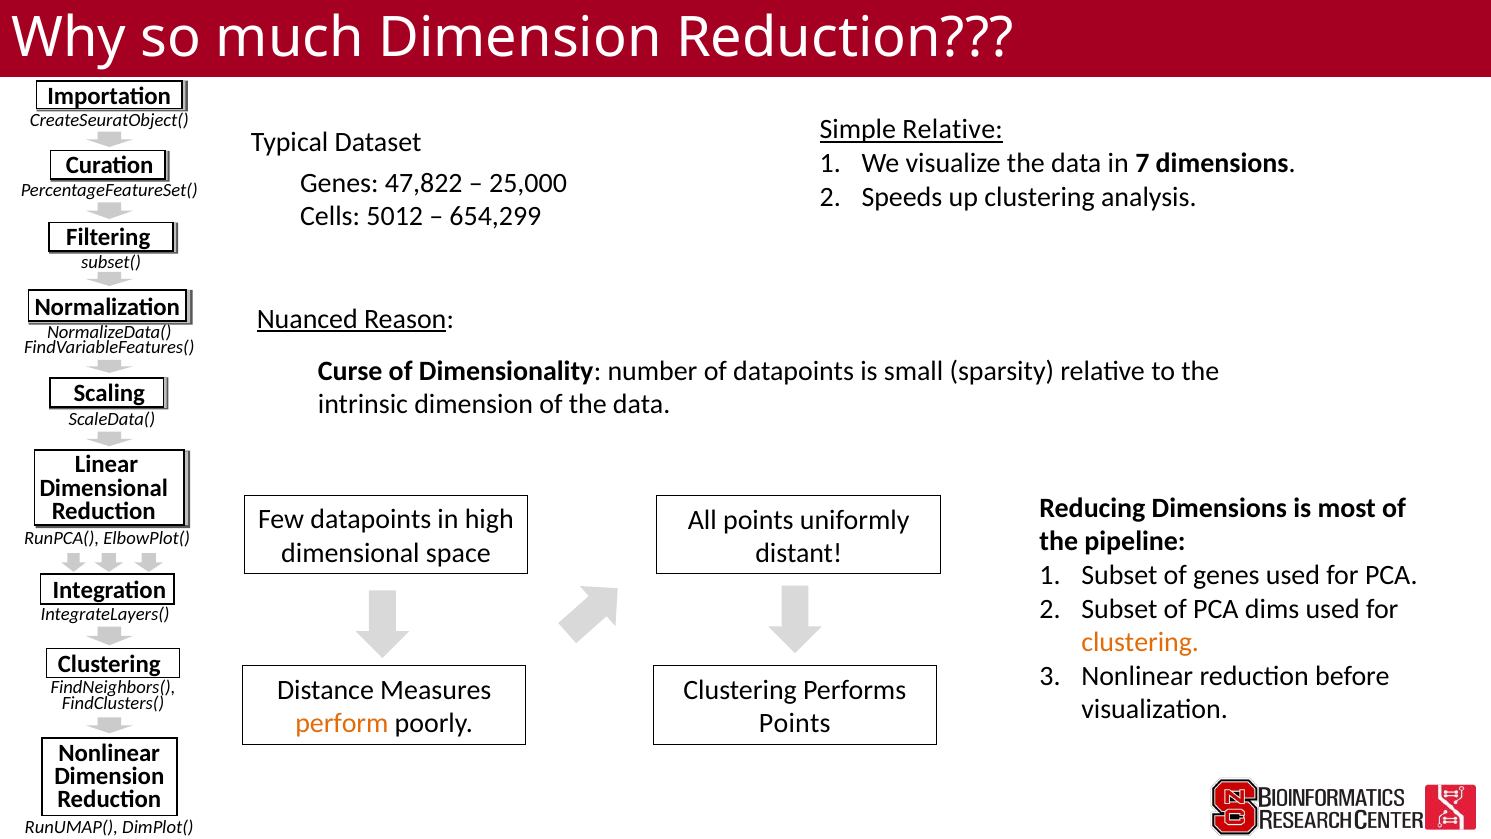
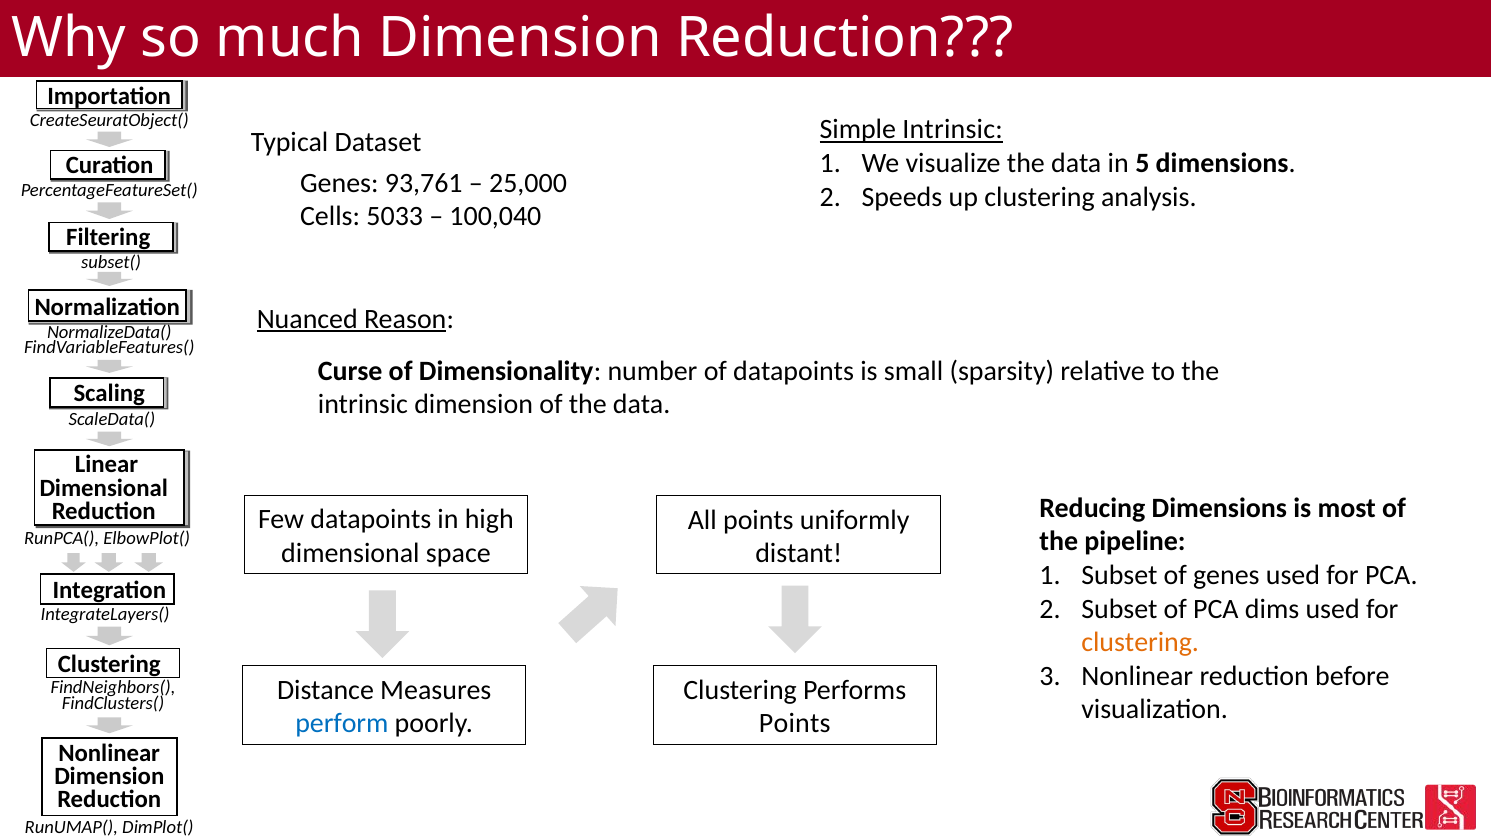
Simple Relative: Relative -> Intrinsic (953, 130)
7: 7 -> 5 (1142, 163)
47,822: 47,822 -> 93,761 (424, 183)
5012: 5012 -> 5033 (395, 216)
654,299: 654,299 -> 100,040 (495, 216)
perform colour: orange -> blue (342, 723)
